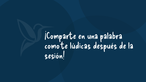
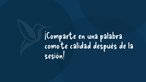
lúdicas: lúdicas -> calidad (80, 46)
